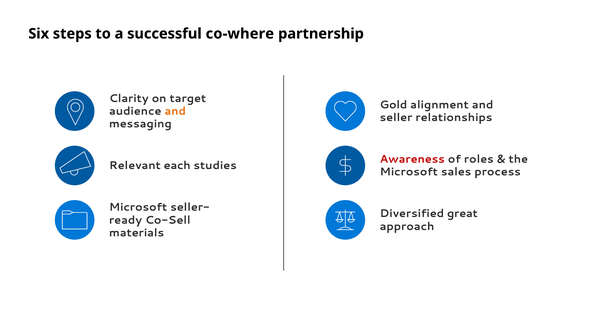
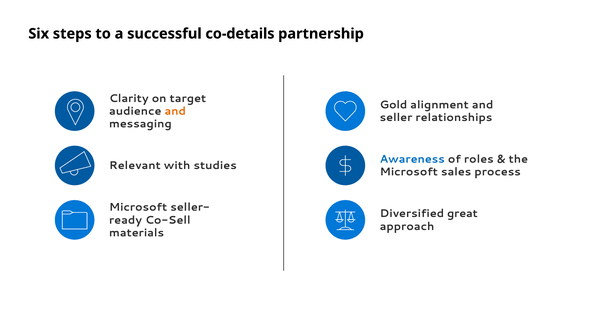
co-where: co-where -> co-details (240, 34)
Awareness colour: red -> blue (412, 159)
each: each -> with (177, 166)
